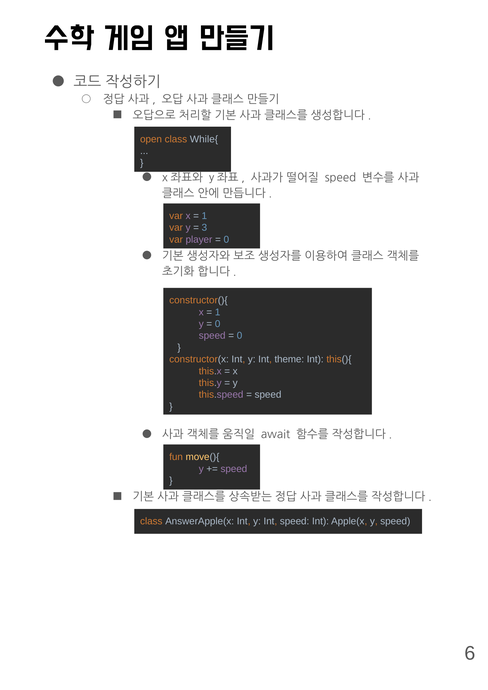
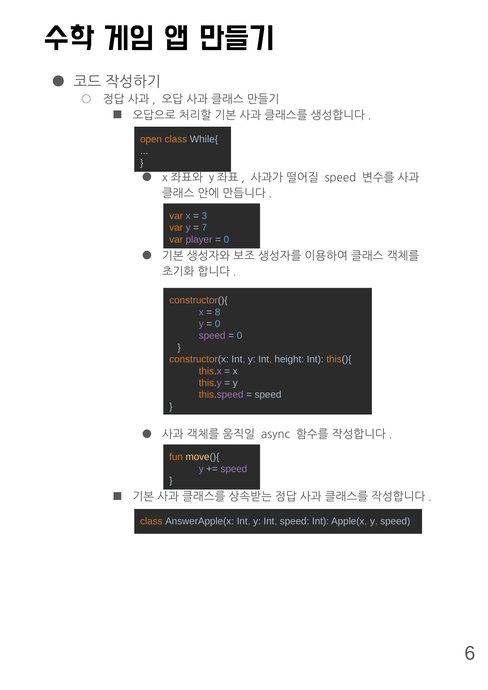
1: 1 -> 3 (204, 216)
3: 3 -> 7 (204, 228)
1: 1 -> 8 (218, 312)
theme: theme -> height (289, 359)
await: await -> async (276, 435)
